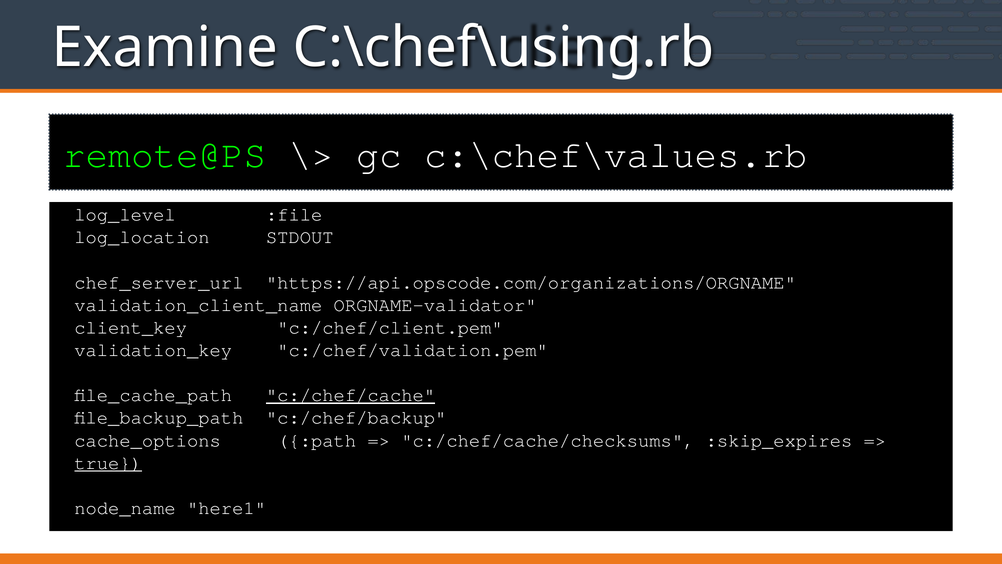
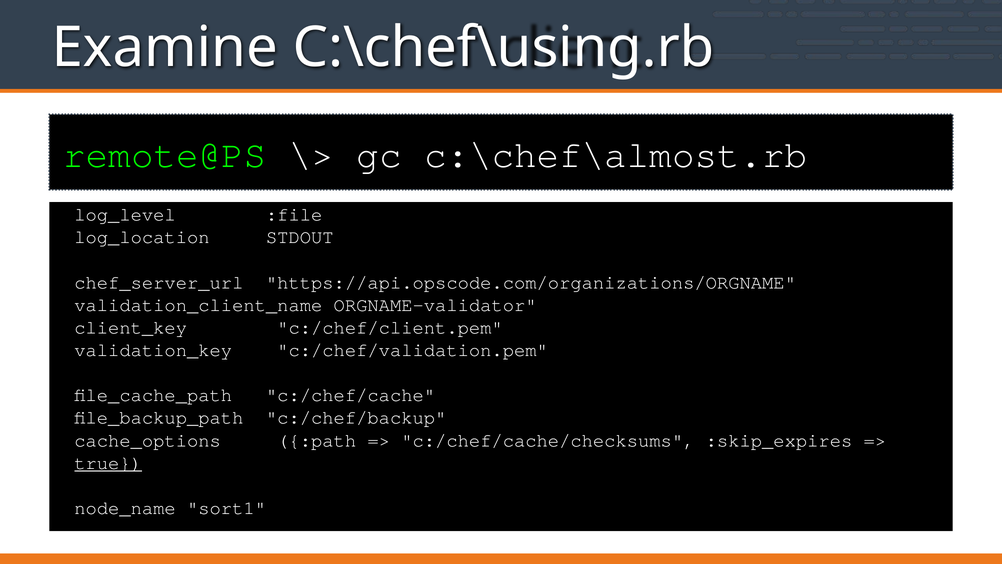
c:\chef\values.rb: c:\chef\values.rb -> c:\chef\almost.rb (616, 154)
c:/chef/cache underline: present -> none (351, 395)
here1: here1 -> sort1 (227, 508)
